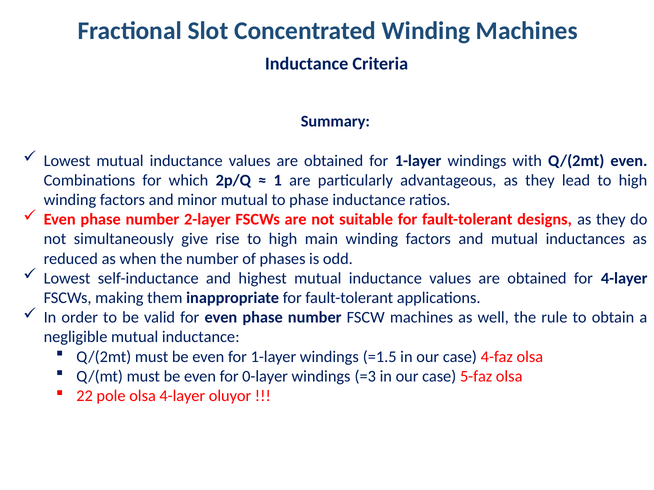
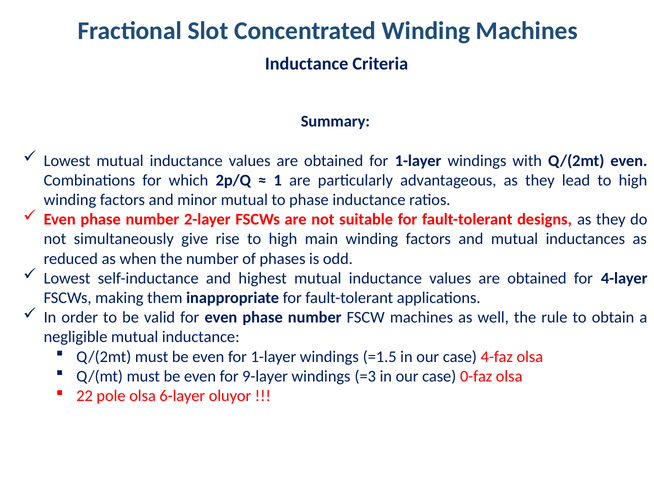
0-layer: 0-layer -> 9-layer (265, 377)
5-faz: 5-faz -> 0-faz (476, 377)
olsa 4-layer: 4-layer -> 6-layer (182, 396)
